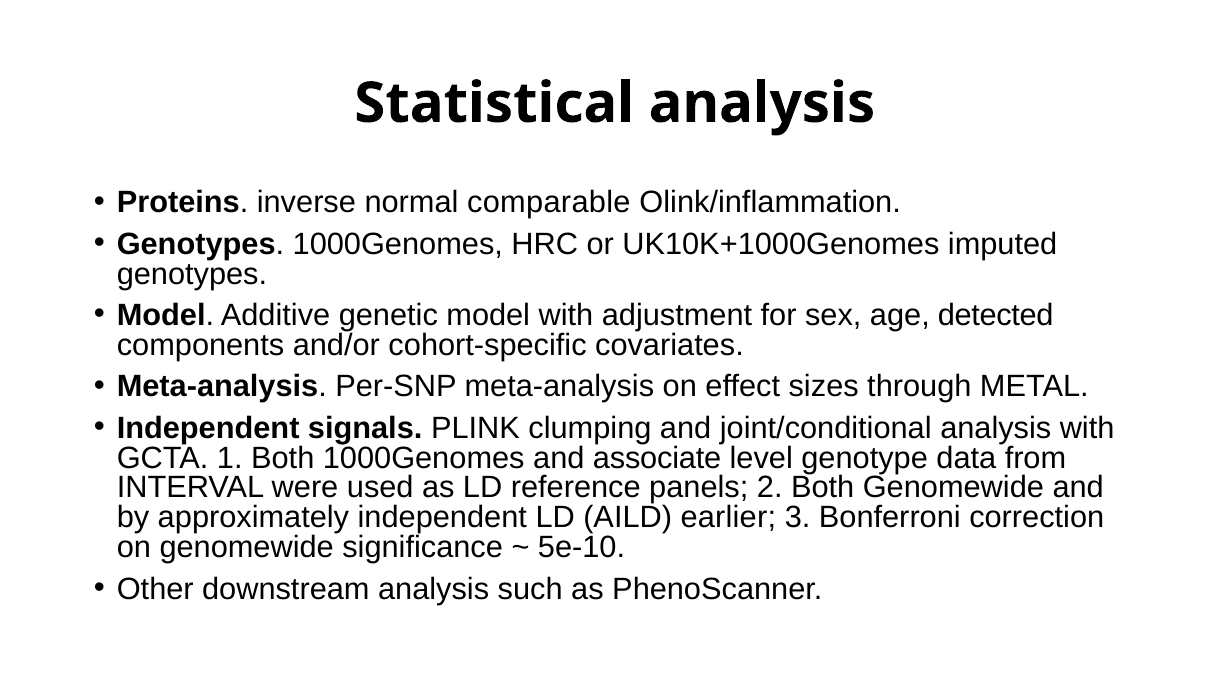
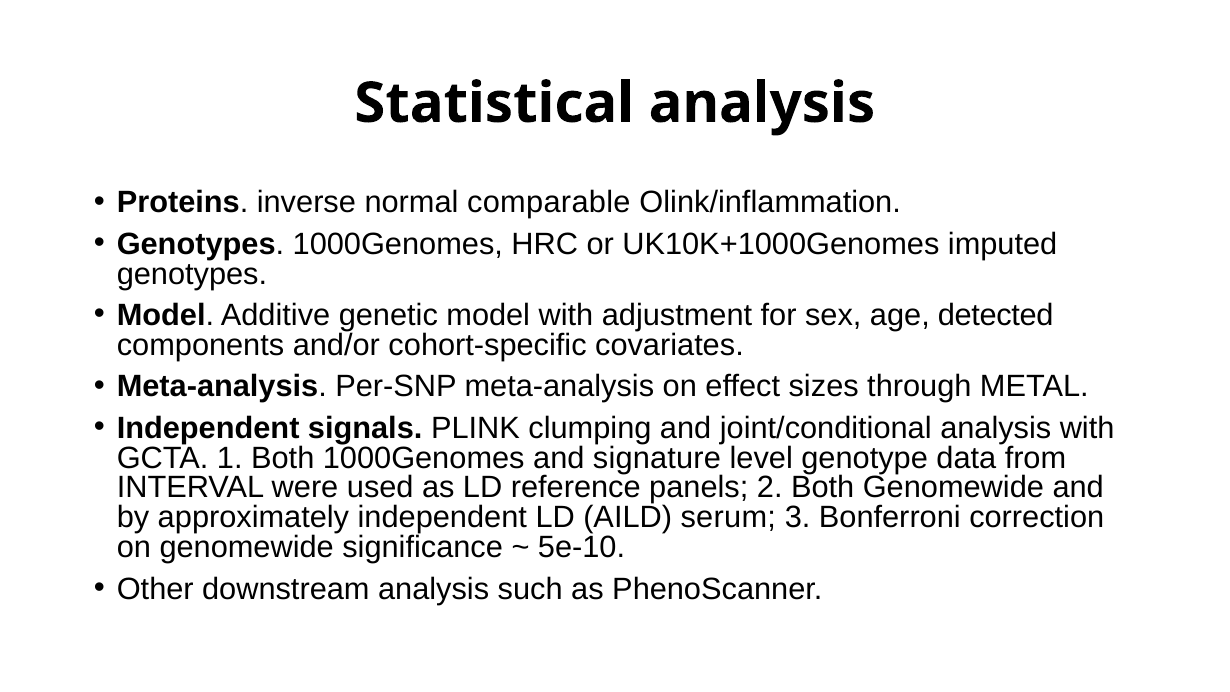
associate: associate -> signature (657, 458)
earlier: earlier -> serum (728, 518)
